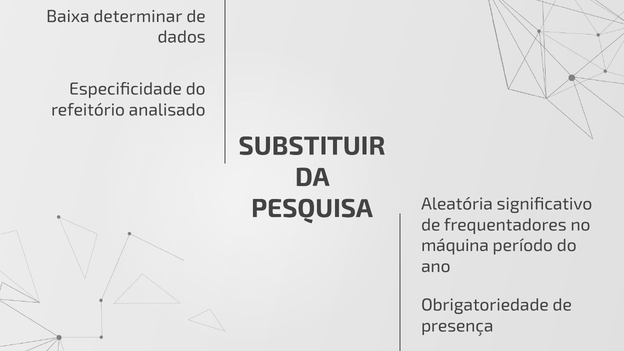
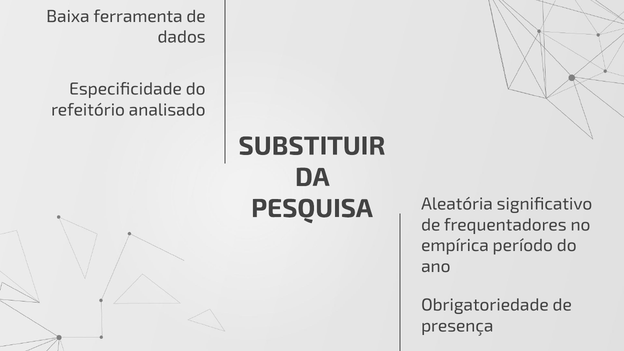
determinar: determinar -> ferramenta (138, 16)
máquina: máquina -> empírica (455, 246)
